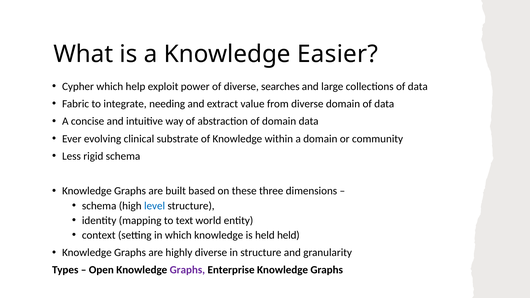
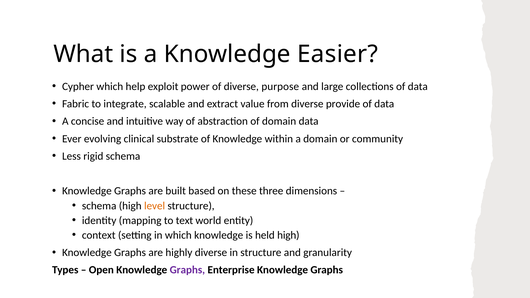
searches: searches -> purpose (280, 86)
needing: needing -> scalable (167, 104)
diverse domain: domain -> provide (343, 104)
level colour: blue -> orange (155, 206)
held held: held -> high (288, 235)
